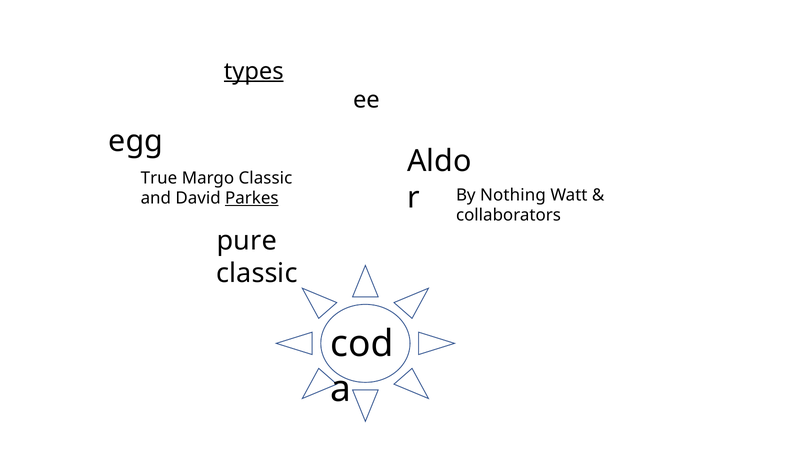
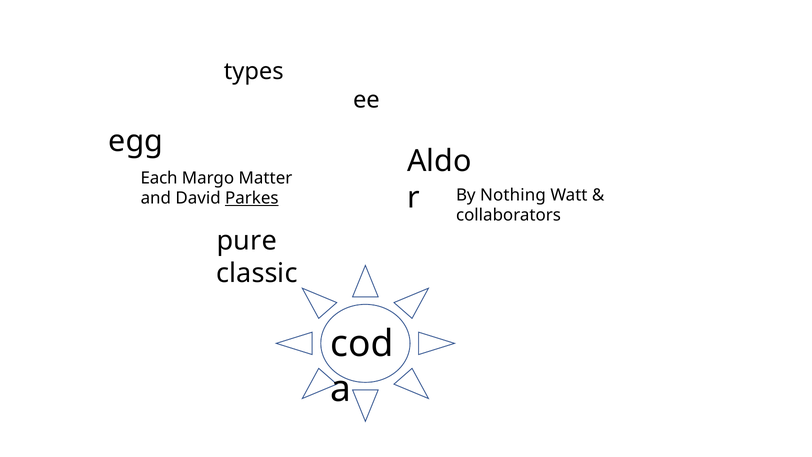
types underline: present -> none (254, 71)
True: True -> Each (159, 178)
Margo Classic: Classic -> Matter (265, 178)
